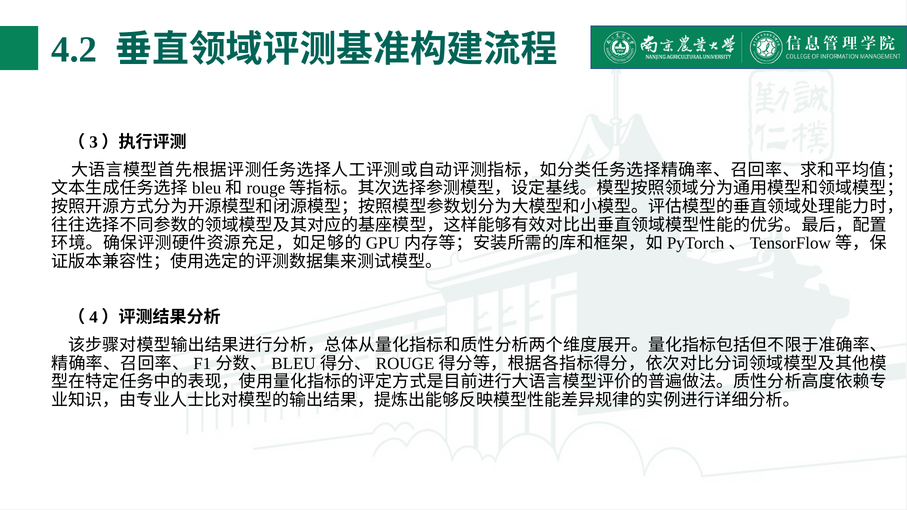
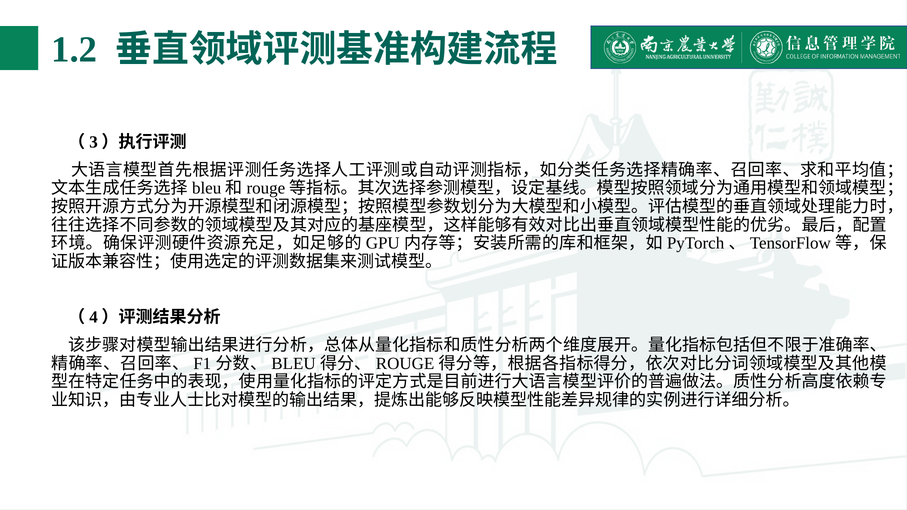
4.2: 4.2 -> 1.2 (74, 50)
